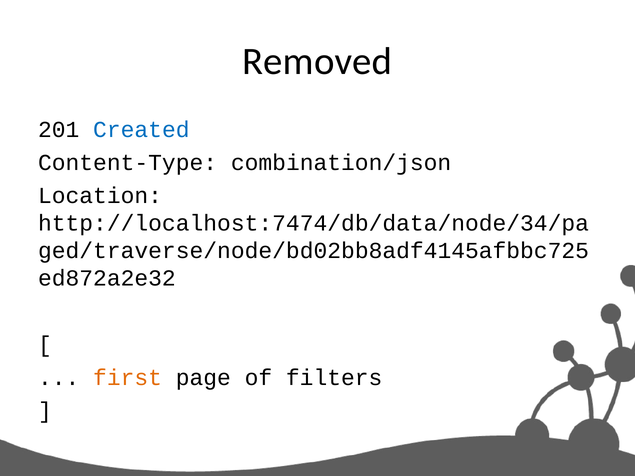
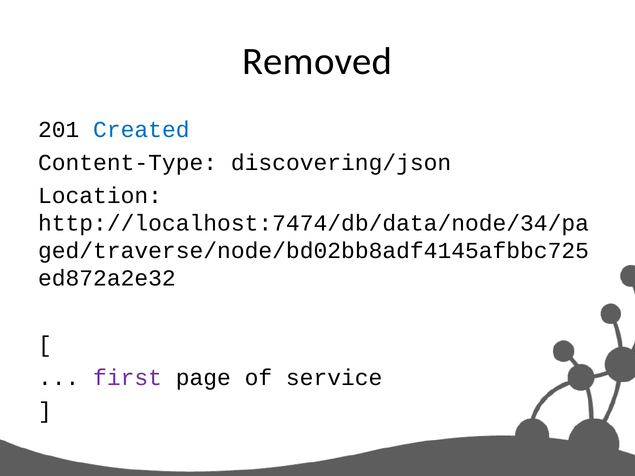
combination/json: combination/json -> discovering/json (341, 163)
first colour: orange -> purple (128, 378)
filters: filters -> service (334, 378)
